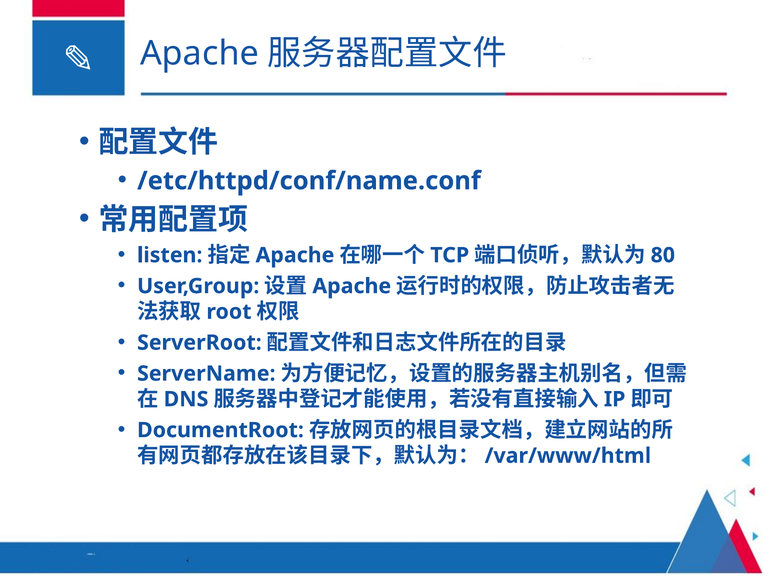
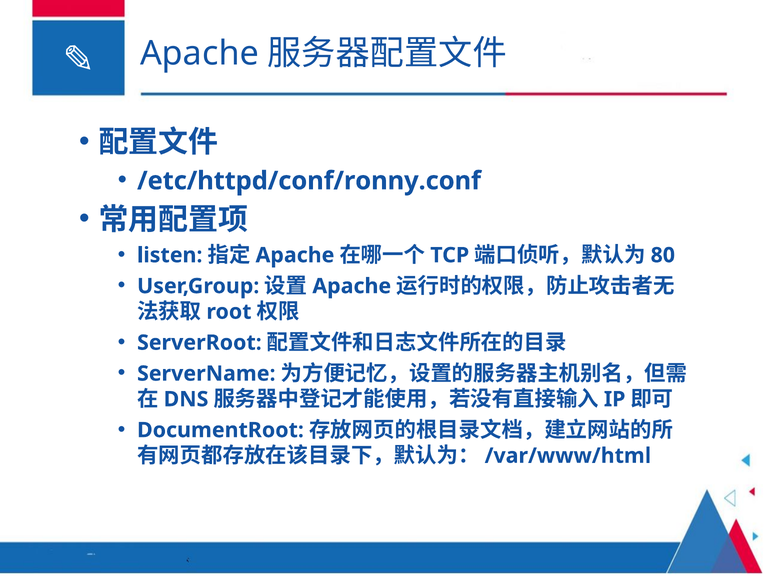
/etc/httpd/conf/name.conf: /etc/httpd/conf/name.conf -> /etc/httpd/conf/ronny.conf (309, 181)
